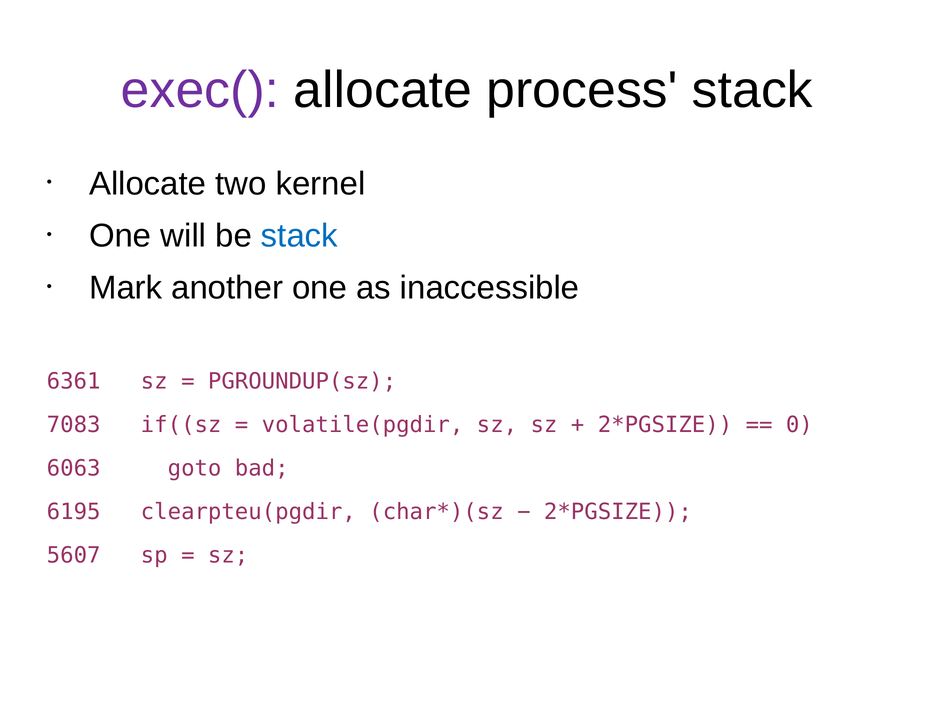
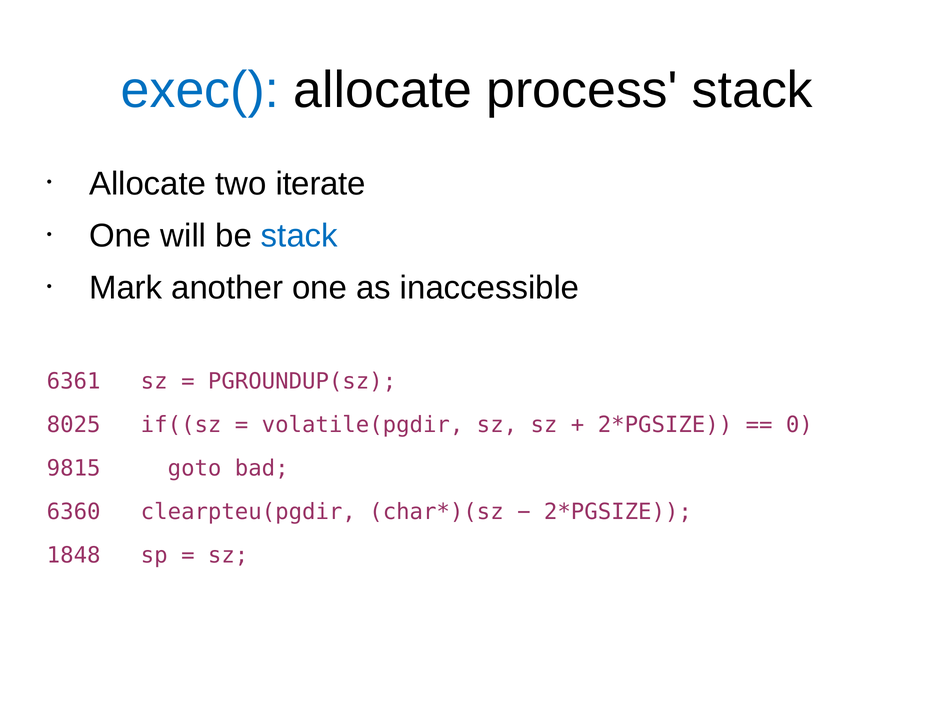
exec( colour: purple -> blue (200, 90)
kernel: kernel -> iterate (321, 184)
7083: 7083 -> 8025 (74, 425)
6063: 6063 -> 9815 (74, 468)
6195: 6195 -> 6360 (74, 512)
5607: 5607 -> 1848 (74, 555)
